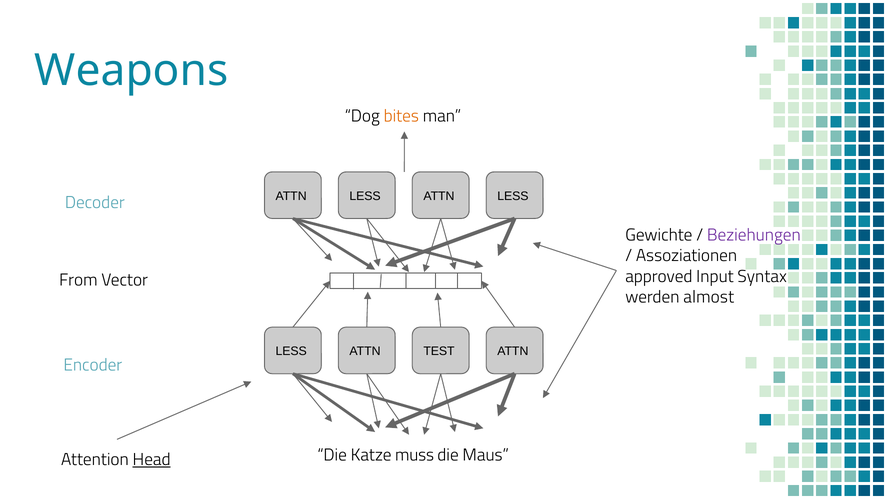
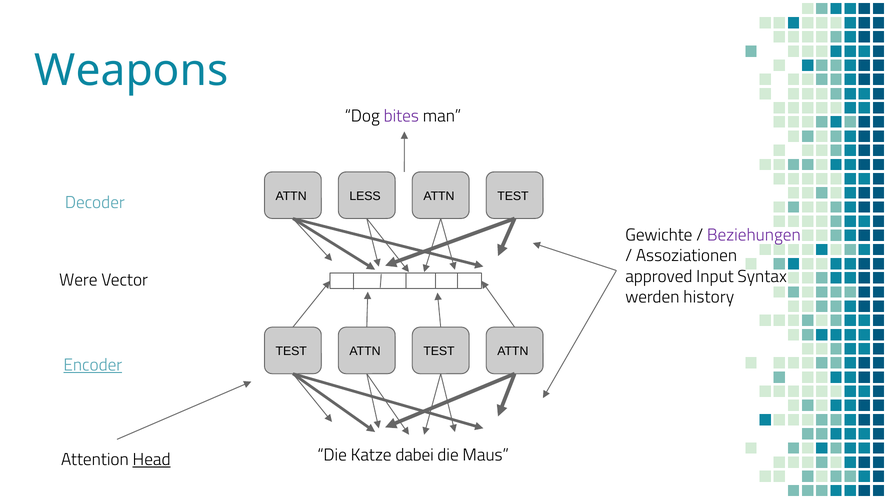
bites colour: orange -> purple (401, 116)
LESS: LESS -> TEST (513, 196)
From: From -> Were (78, 280)
almost: almost -> history (709, 297)
LESS: LESS -> TEST (291, 351)
Encoder underline: none -> present (93, 365)
muss: muss -> dabei (415, 455)
